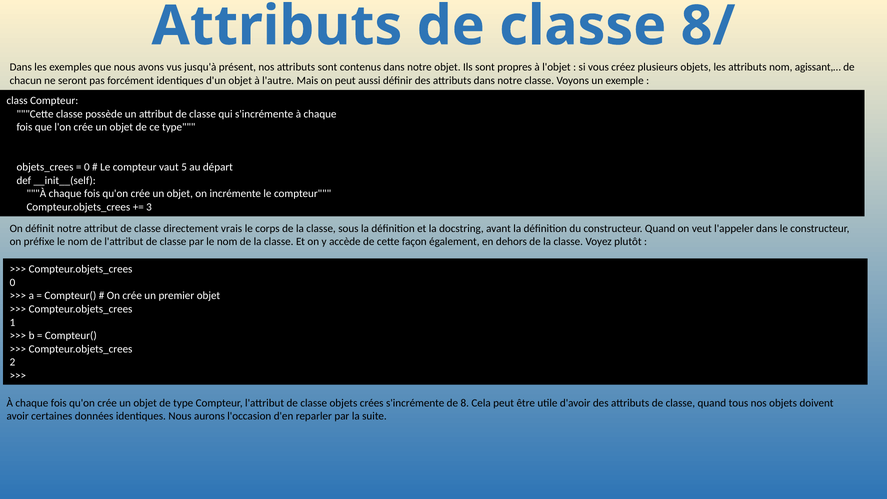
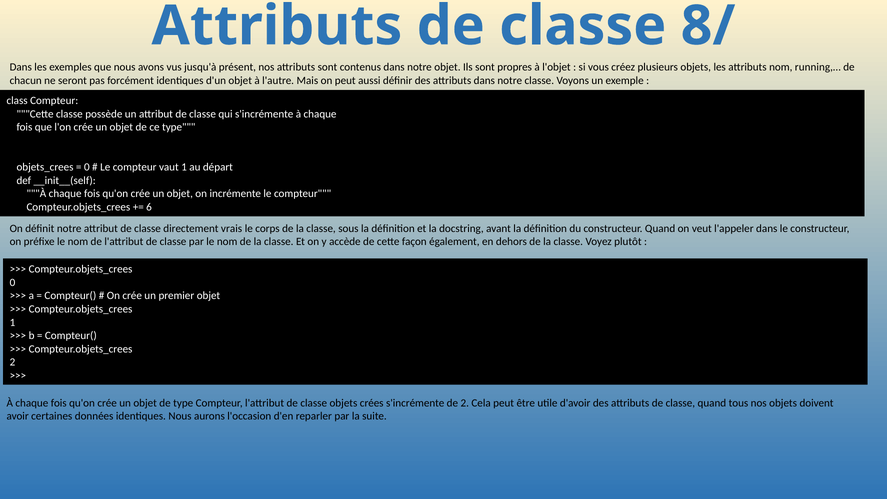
agissant,…: agissant,… -> running,… (818, 67)
vaut 5: 5 -> 1 (184, 167)
3: 3 -> 6 (149, 207)
de 8: 8 -> 2 (465, 403)
